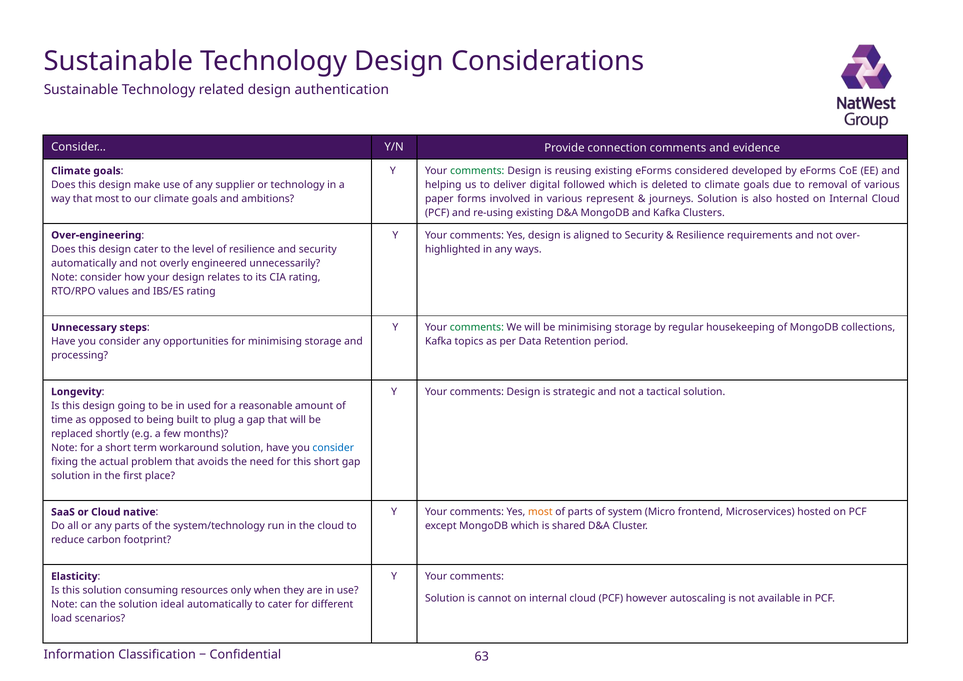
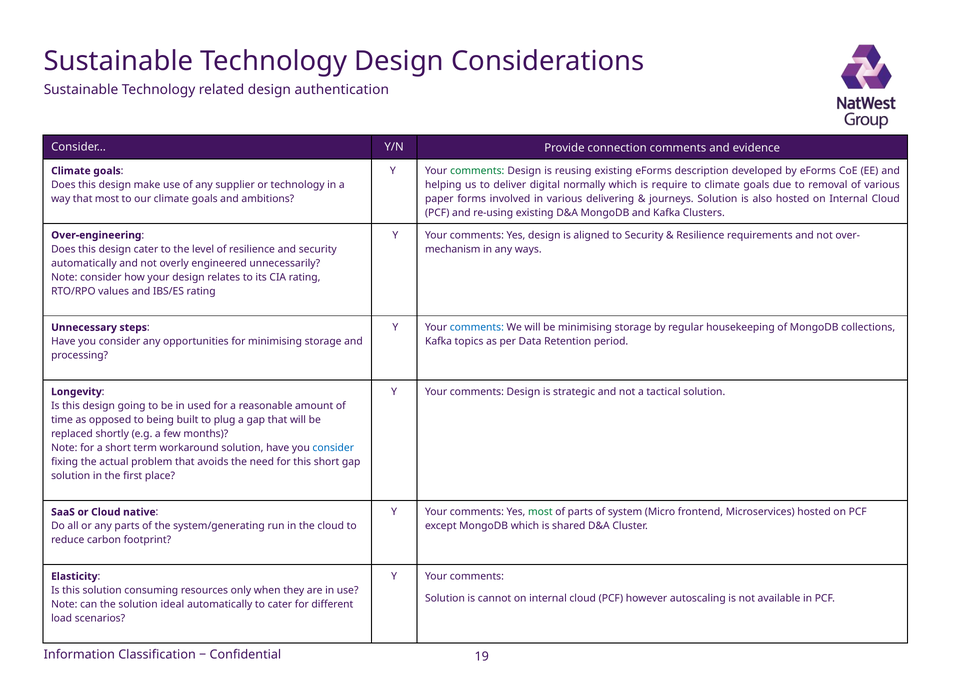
considered: considered -> description (702, 171)
followed: followed -> normally (584, 185)
deleted: deleted -> require (670, 185)
represent: represent -> delivering (610, 199)
highlighted: highlighted -> mechanism (453, 249)
comments colour: green -> blue (477, 327)
most colour: orange -> green (540, 512)
system/technology: system/technology -> system/generating (219, 526)
63: 63 -> 19 (482, 656)
